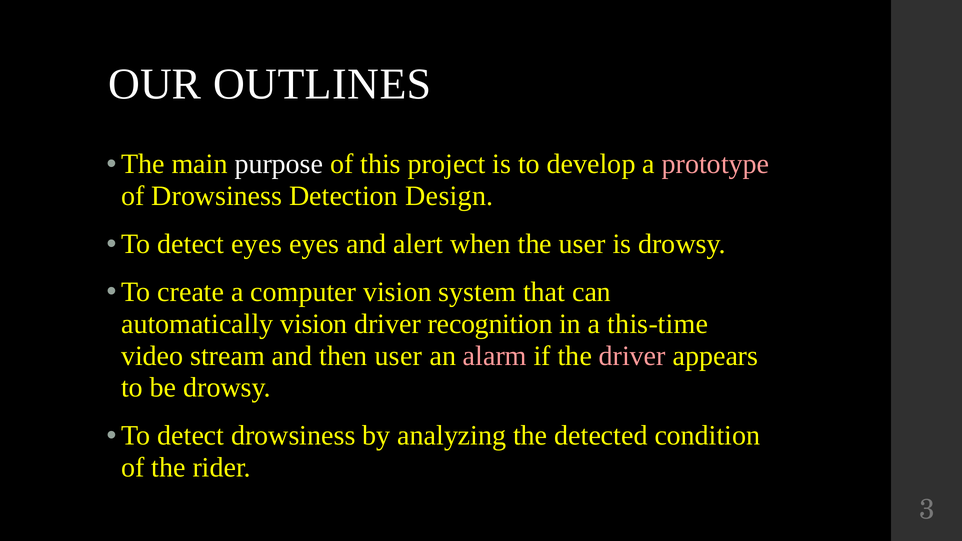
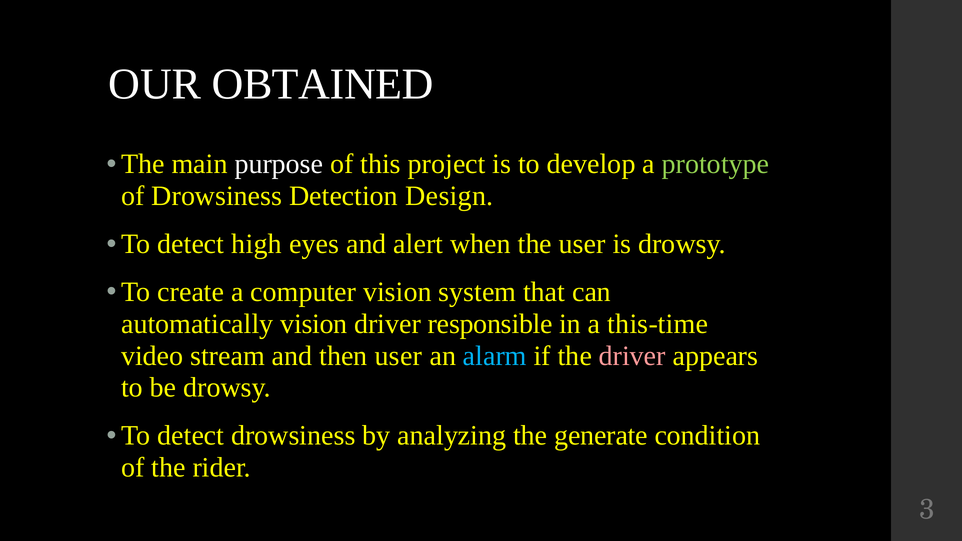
OUTLINES: OUTLINES -> OBTAINED (323, 84)
prototype colour: pink -> light green (716, 164)
detect eyes: eyes -> high (257, 244)
recognition: recognition -> responsible (490, 324)
alarm colour: pink -> light blue (495, 356)
detected: detected -> generate (601, 436)
